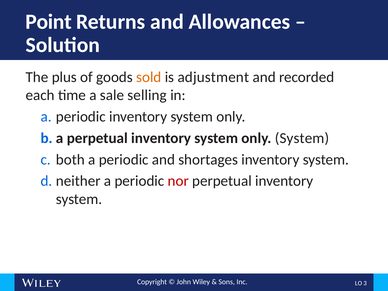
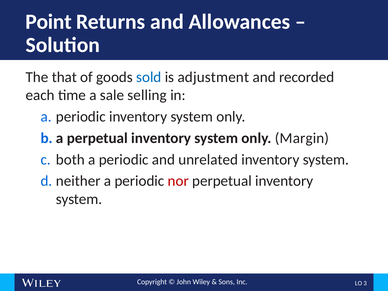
plus: plus -> that (64, 77)
sold colour: orange -> blue (149, 77)
only System: System -> Margin (302, 138)
shortages: shortages -> unrelated (208, 160)
